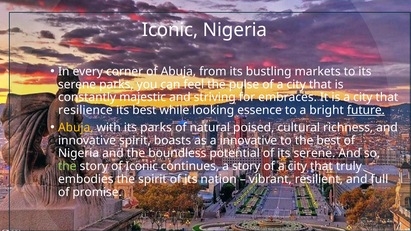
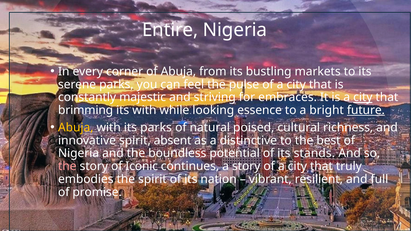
Iconic: Iconic -> Entire (170, 30)
city underline: none -> present (363, 97)
resilience: resilience -> brimming (86, 110)
its best: best -> with (144, 110)
boasts: boasts -> absent (173, 141)
a innovative: innovative -> distinctive (248, 141)
of its serene: serene -> stands (314, 153)
the colour: light green -> pink (67, 166)
